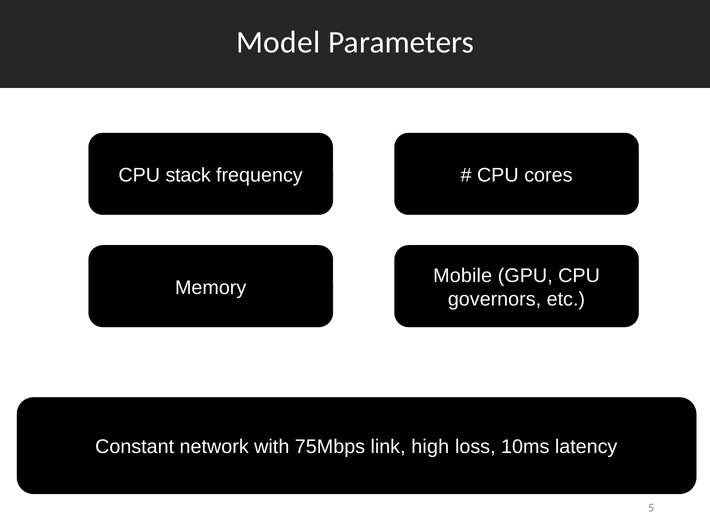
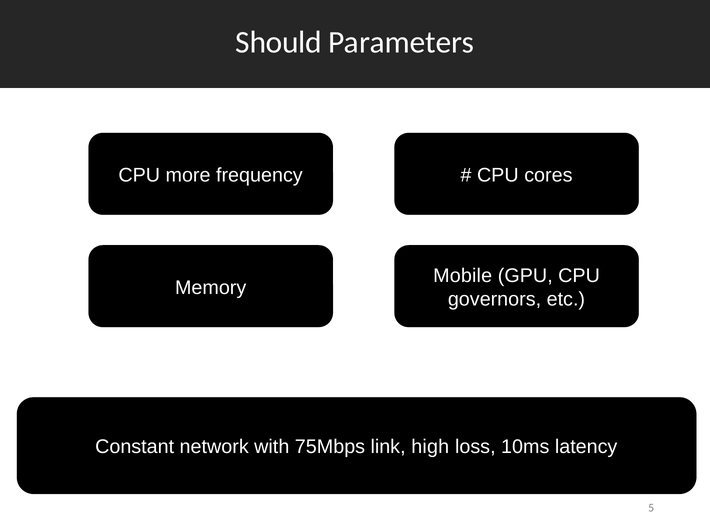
Model: Model -> Should (279, 43)
stack: stack -> more (188, 175)
